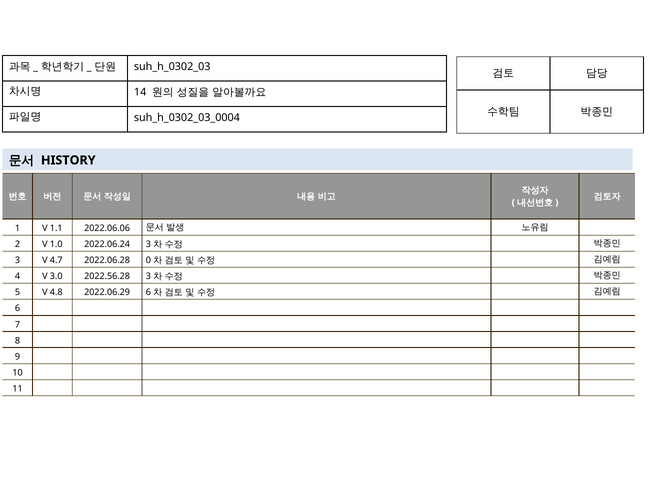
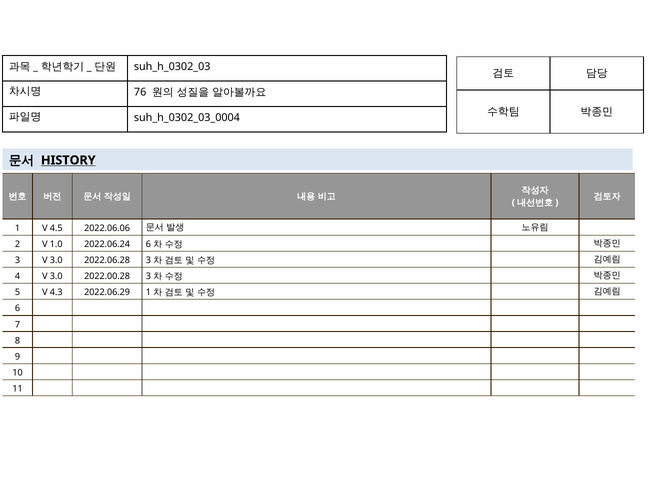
14: 14 -> 76 (140, 92)
HISTORY underline: none -> present (68, 160)
1.1: 1.1 -> 4.5 (56, 228)
2022.06.24 3: 3 -> 6 (148, 244)
3 V 4.7: 4.7 -> 3.0 (56, 260)
2022.06.28 0: 0 -> 3 (148, 260)
2022.56.28: 2022.56.28 -> 2022.00.28 (107, 276)
4.8: 4.8 -> 4.3 (56, 292)
2022.06.29 6: 6 -> 1 (148, 292)
